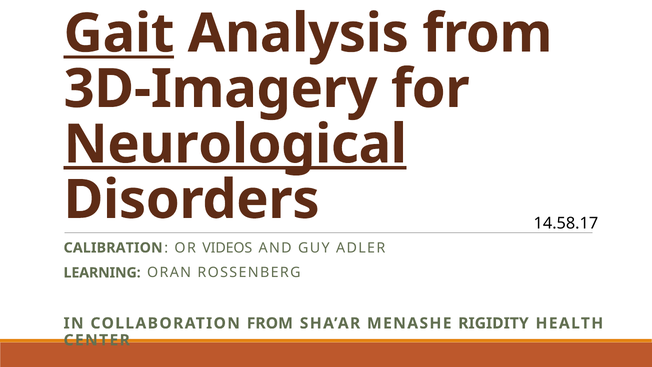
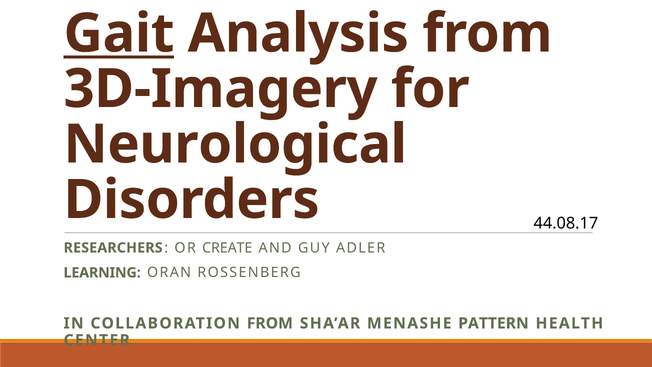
Neurological underline: present -> none (235, 144)
14.58.17: 14.58.17 -> 44.08.17 (566, 223)
CALIBRATION: CALIBRATION -> RESEARCHERS (113, 248)
VIDEOS: VIDEOS -> CREATE (227, 248)
RIGIDITY: RIGIDITY -> PATTERN (493, 323)
